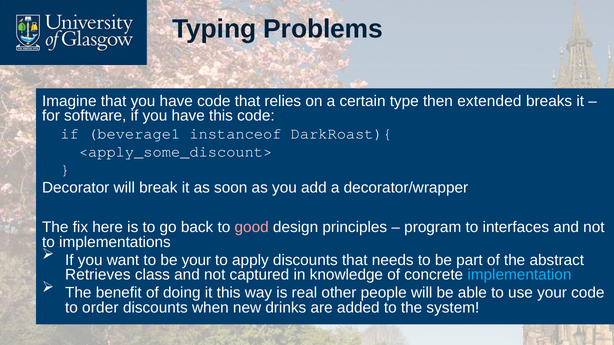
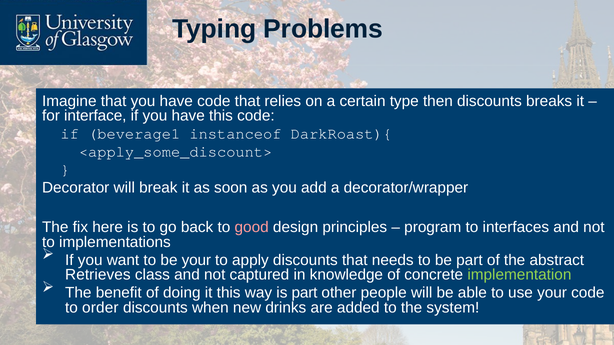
then extended: extended -> discounts (489, 101)
software: software -> interface (95, 116)
implementation colour: light blue -> light green (519, 275)
is real: real -> part (305, 293)
